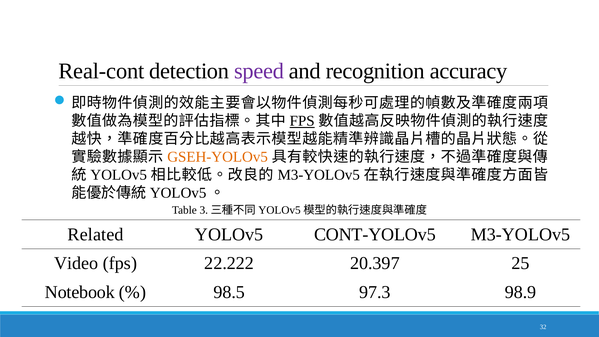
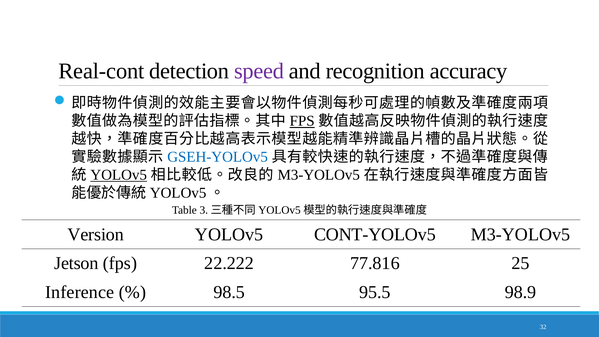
GSEH-YOLOv5 colour: orange -> blue (218, 157)
YOLOv5 underline: none -> present (119, 175)
Related: Related -> Version (96, 234)
Video: Video -> Jetson (76, 263)
20.397: 20.397 -> 77.816 (375, 263)
Notebook: Notebook -> Inference (80, 292)
97.3: 97.3 -> 95.5 (375, 292)
